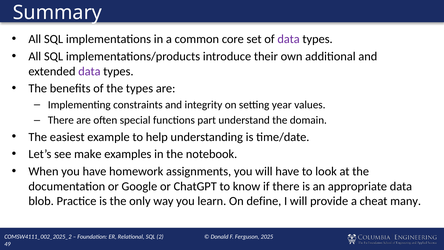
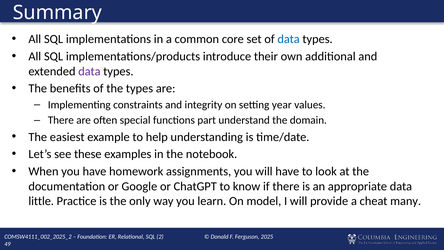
data colour: purple -> blue (289, 39)
make: make -> these (88, 154)
blob: blob -> little (41, 201)
define: define -> model (264, 201)
